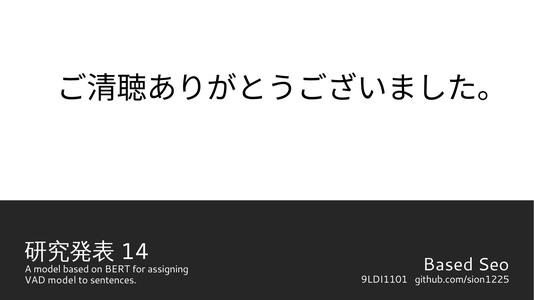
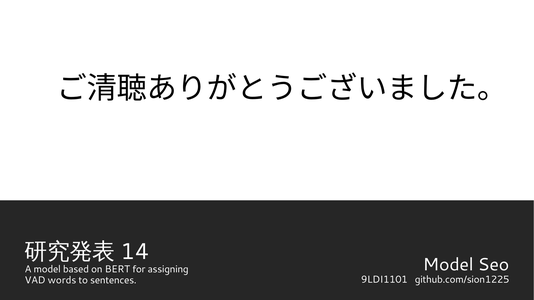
Based: Based -> Model (448, 265)
VAD model: model -> words (62, 280)
